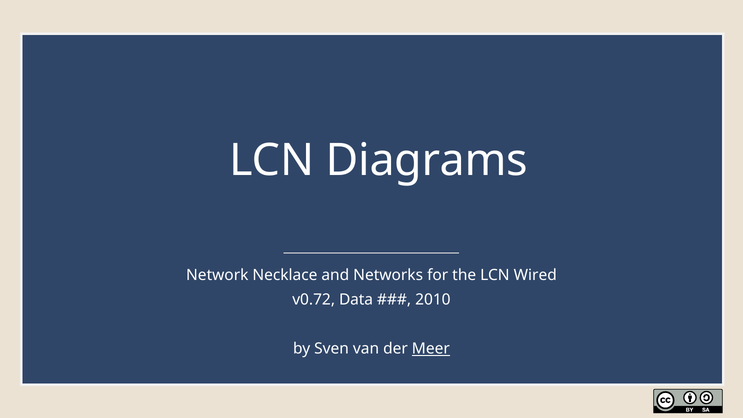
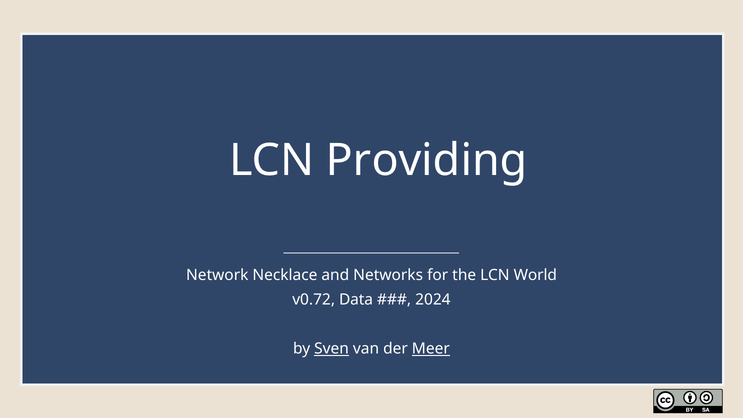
Diagrams: Diagrams -> Providing (427, 160)
Wired: Wired -> World (535, 275)
2010: 2010 -> 2024 (433, 300)
Sven underline: none -> present (332, 349)
